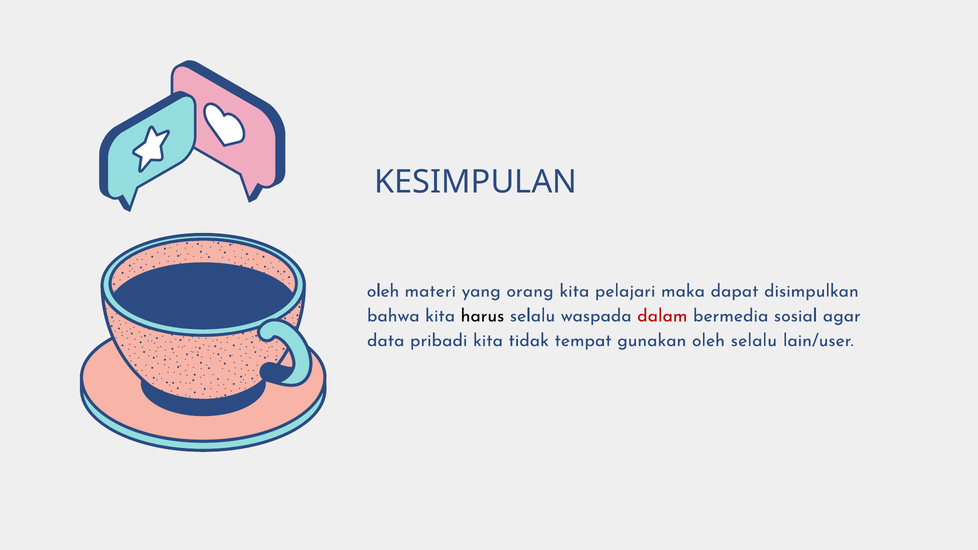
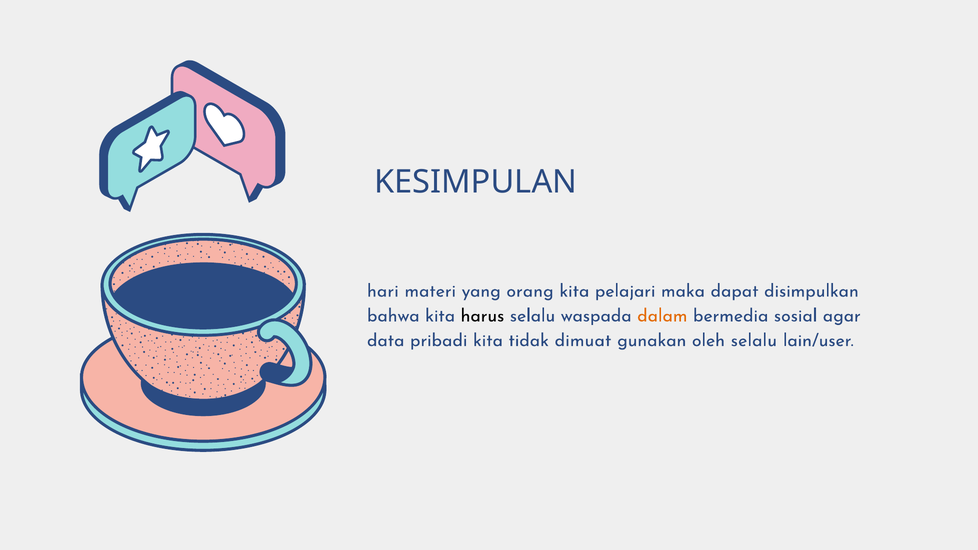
oleh: oleh -> hari (383, 291)
dalam colour: red -> orange (662, 316)
tempat: tempat -> dimuat (583, 340)
